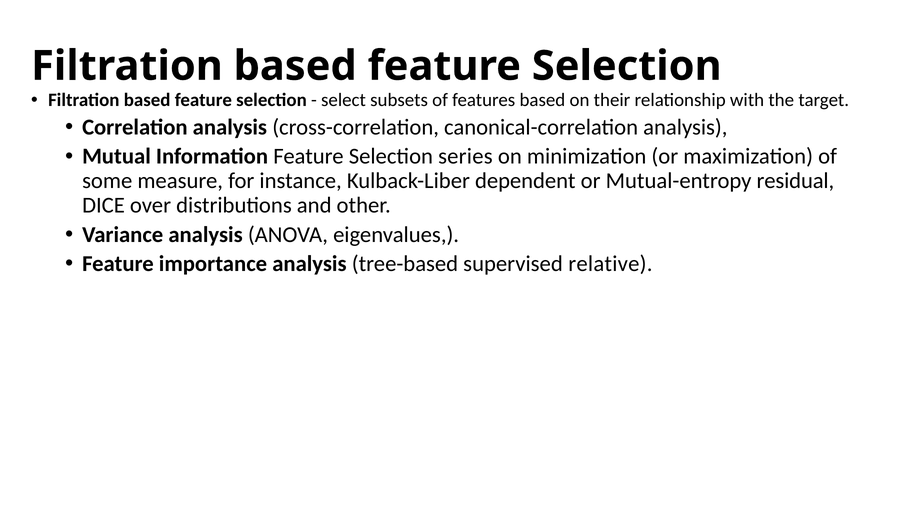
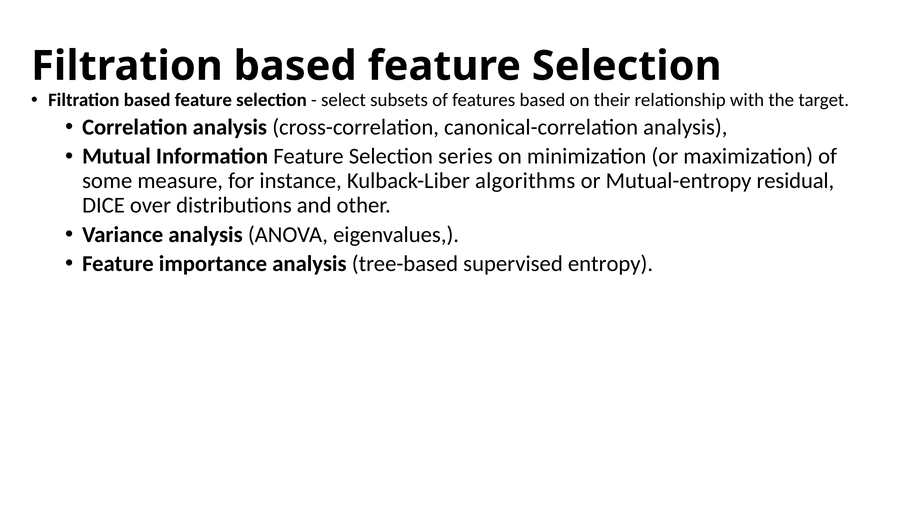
dependent: dependent -> algorithms (525, 181)
relative: relative -> entropy (611, 264)
